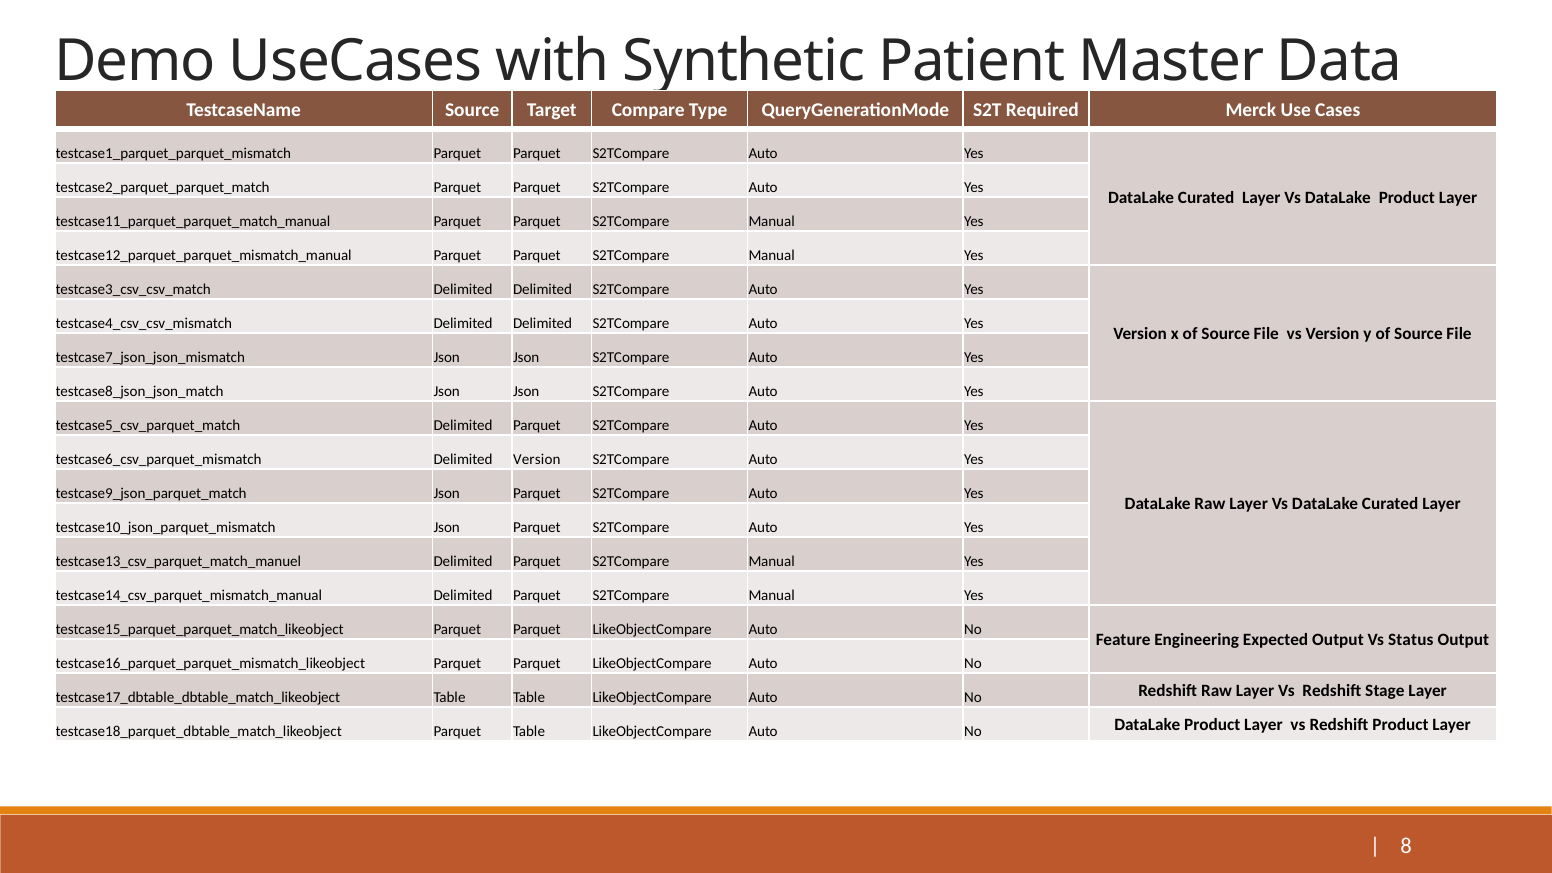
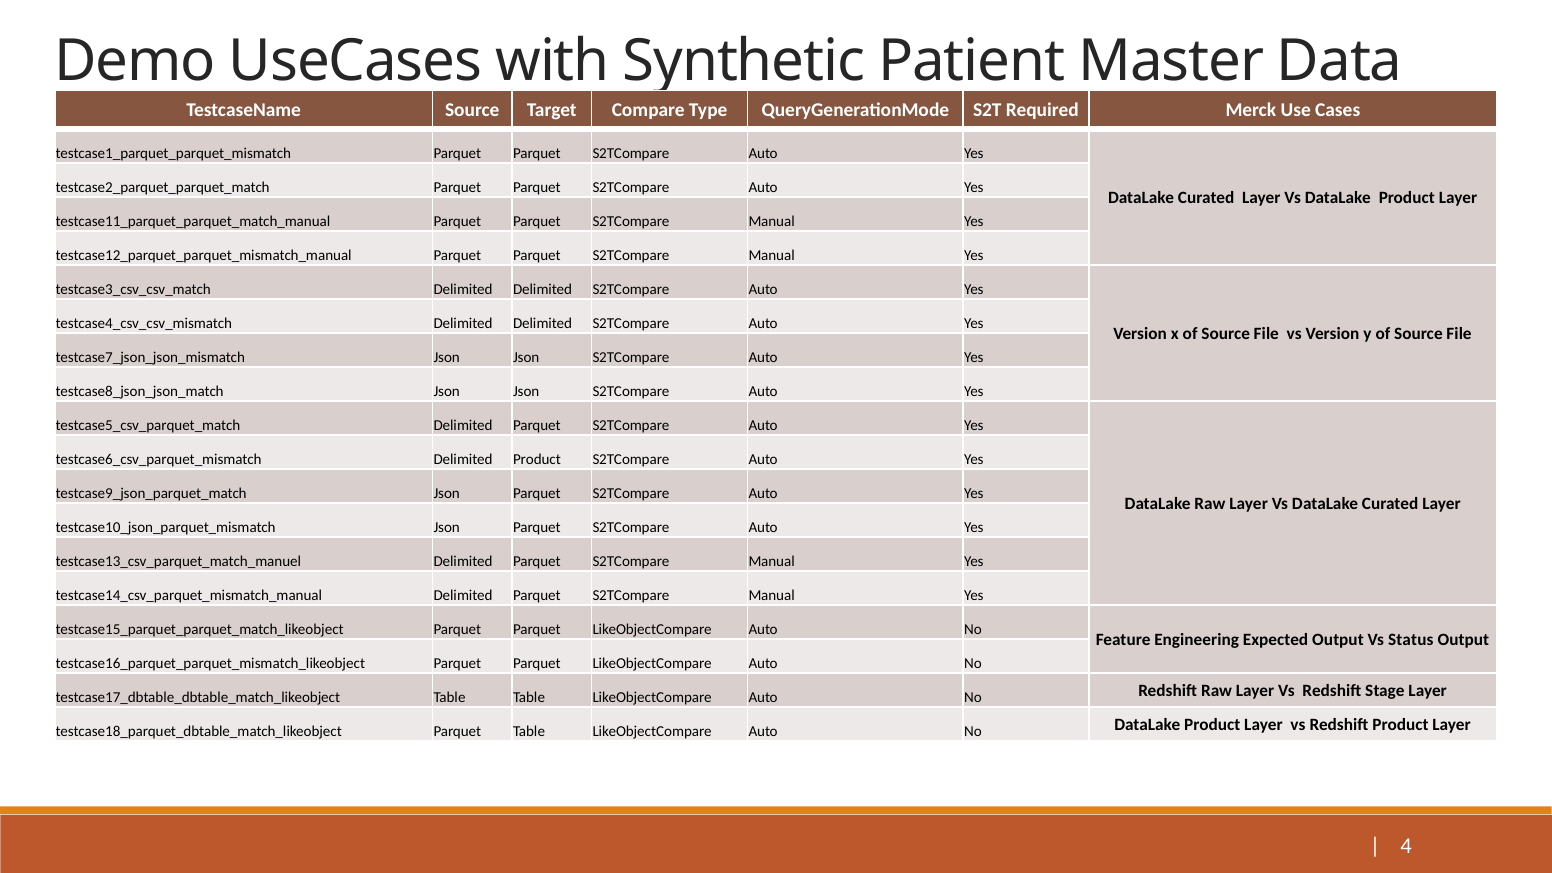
Delimited Version: Version -> Product (537, 460)
8: 8 -> 4 (1406, 846)
